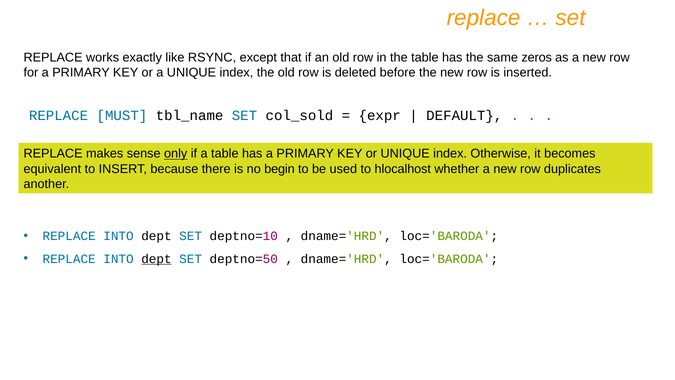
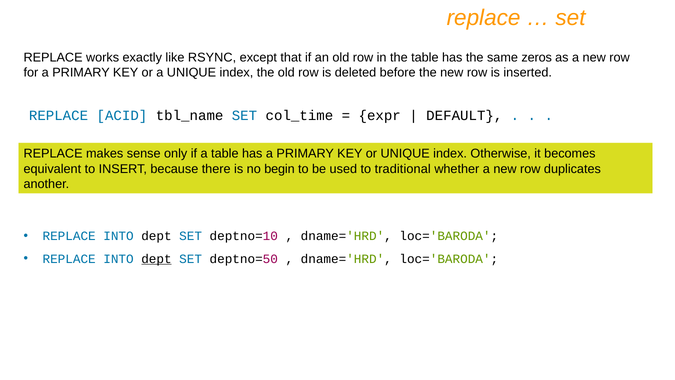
MUST: MUST -> ACID (122, 115)
col_sold: col_sold -> col_time (299, 115)
only underline: present -> none (176, 154)
hlocalhost: hlocalhost -> traditional (403, 169)
